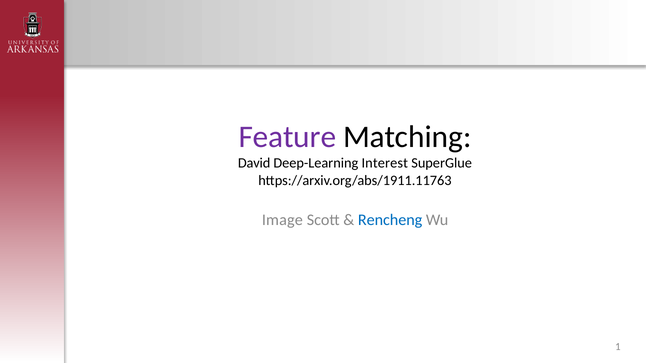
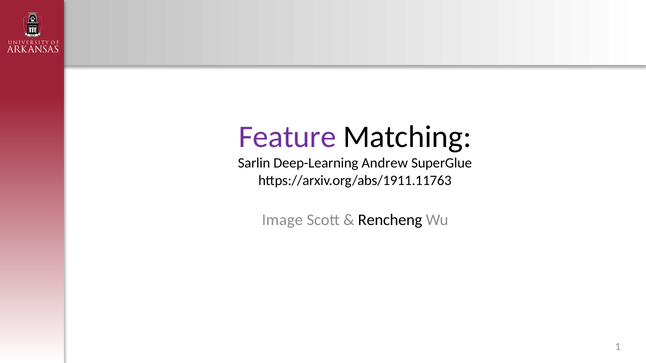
David: David -> Sarlin (254, 163)
Interest: Interest -> Andrew (385, 163)
Rencheng colour: blue -> black (390, 220)
